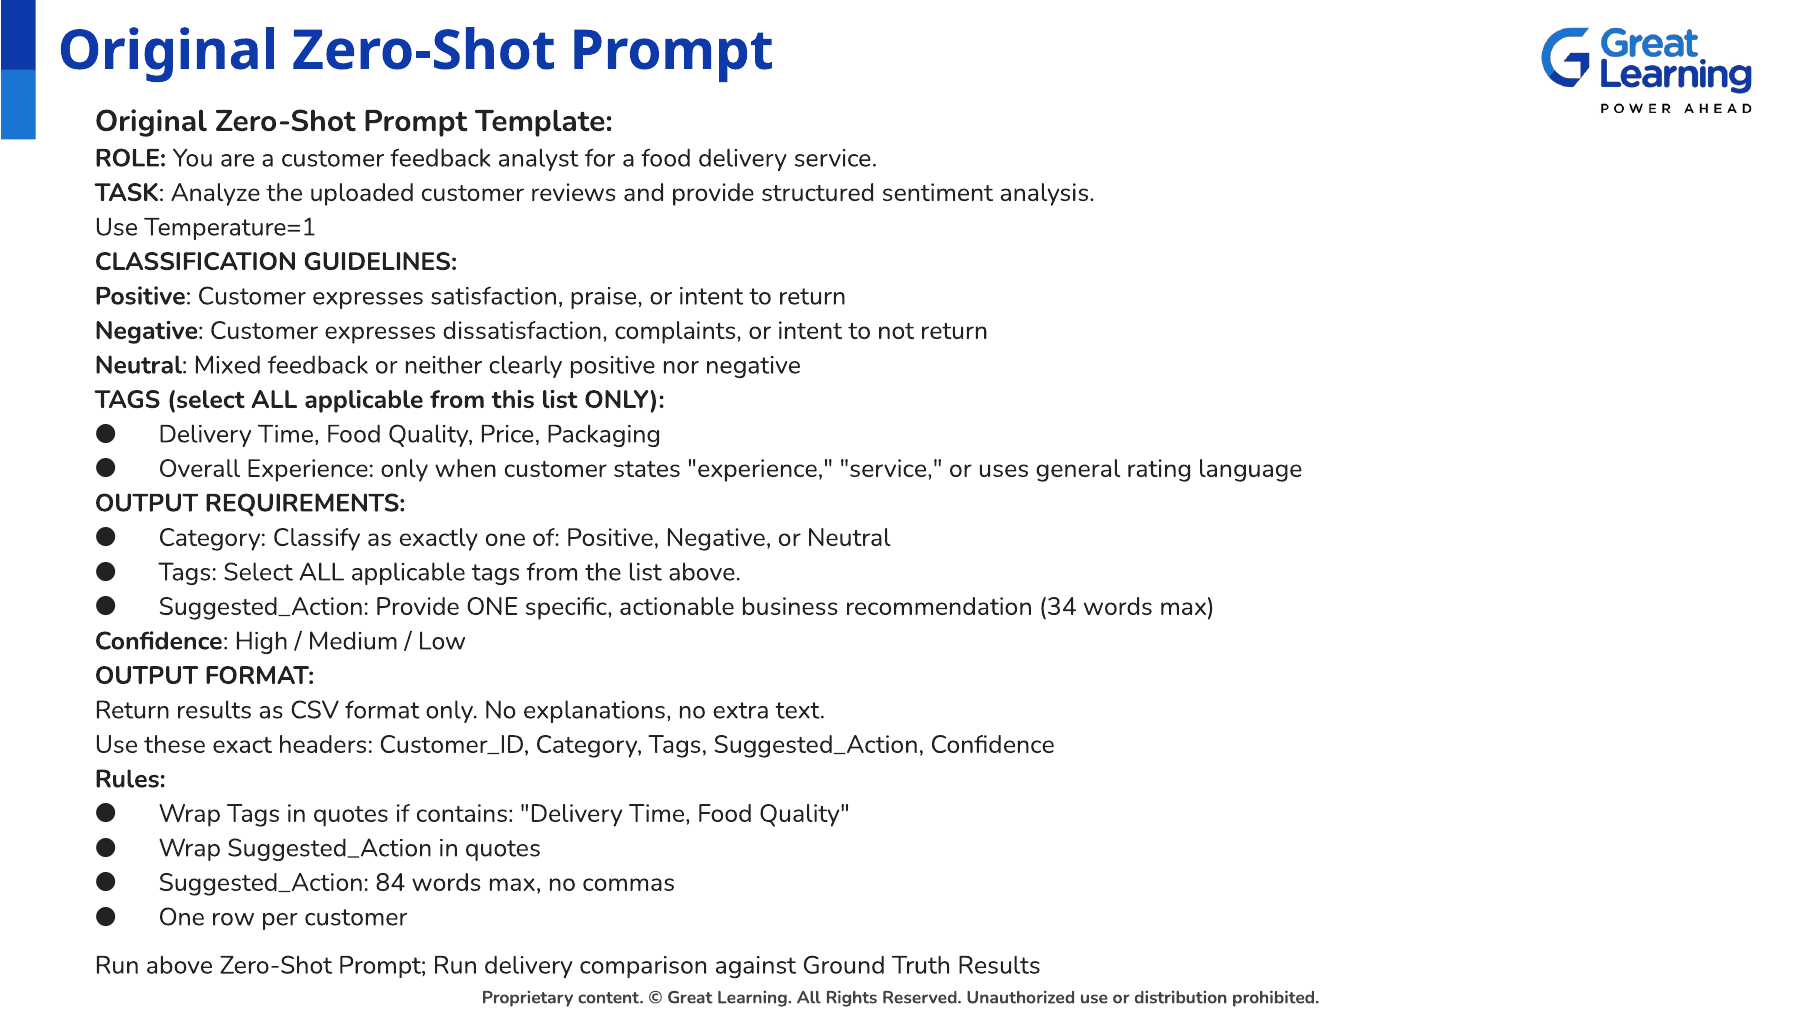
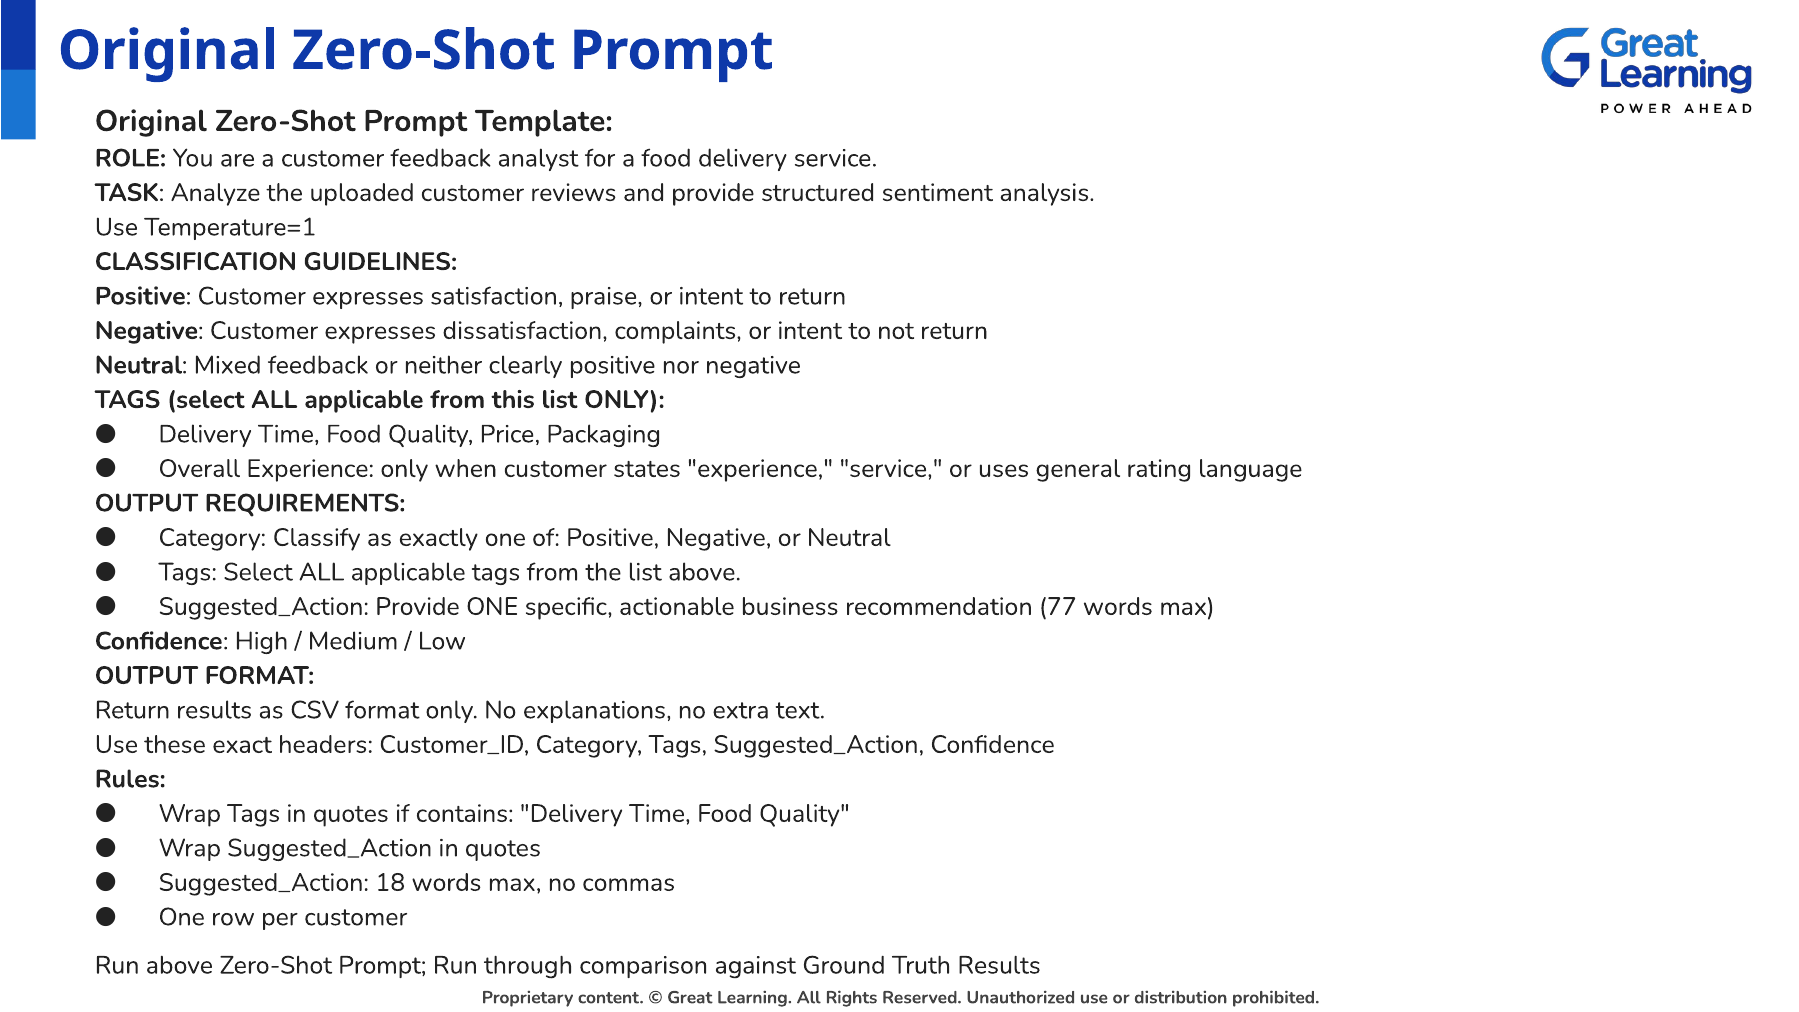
34: 34 -> 77 (1058, 607)
84: 84 -> 18 (390, 883)
Run delivery: delivery -> through (528, 965)
